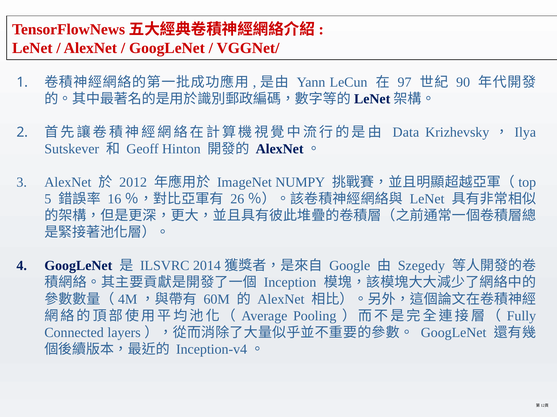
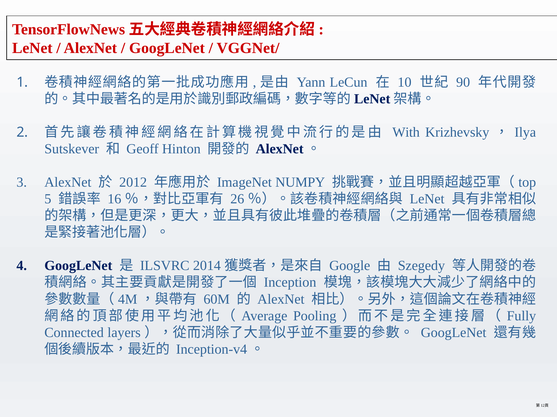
97: 97 -> 10 (405, 82)
Data: Data -> With (406, 133)
